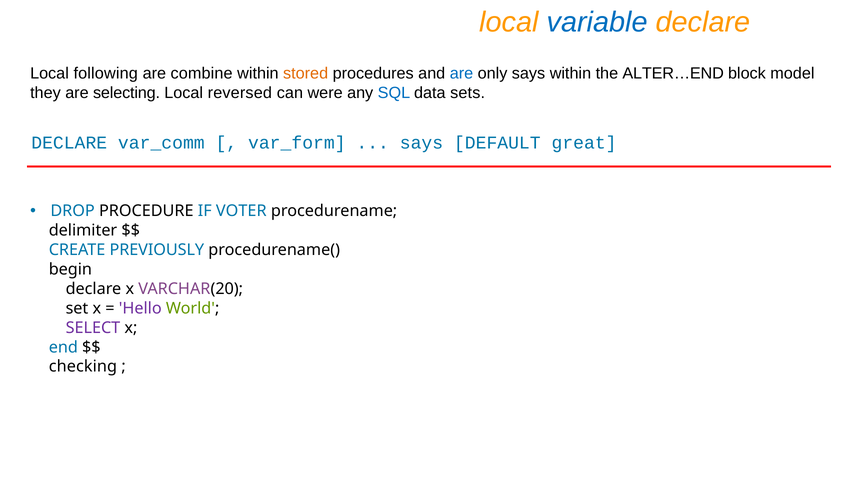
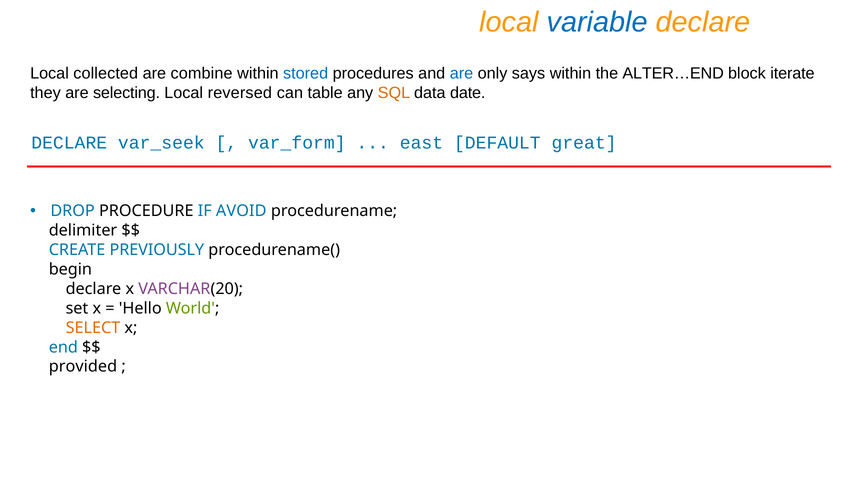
following: following -> collected (106, 73)
stored colour: orange -> blue (306, 73)
model: model -> iterate (792, 73)
were: were -> table (325, 93)
SQL colour: blue -> orange (394, 93)
sets: sets -> date (468, 93)
var_comm: var_comm -> var_seek (161, 143)
says: says -> east (421, 143)
VOTER: VOTER -> AVOID (241, 211)
Hello colour: purple -> black (140, 309)
SELECT colour: purple -> orange (93, 328)
checking: checking -> provided (83, 367)
